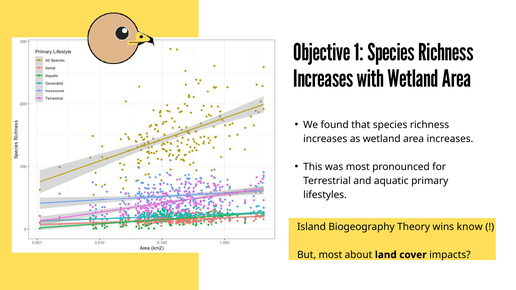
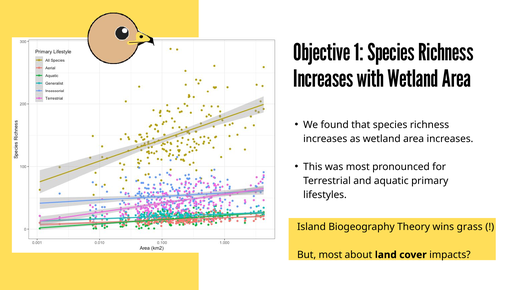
know: know -> grass (470, 227)
